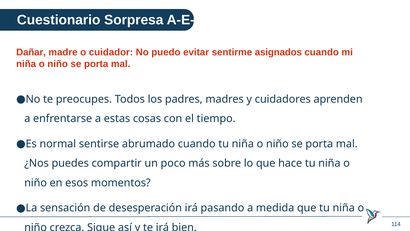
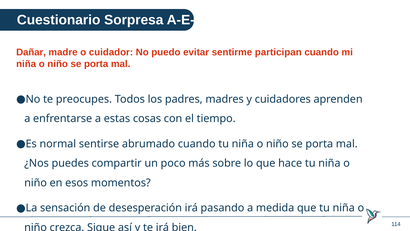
asignados: asignados -> participan (278, 52)
